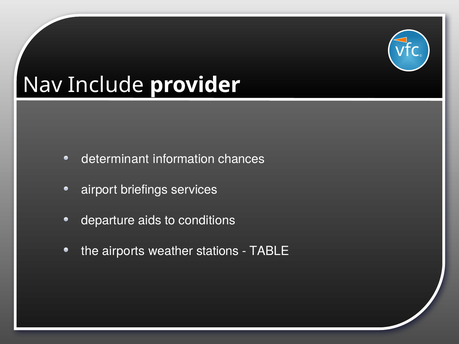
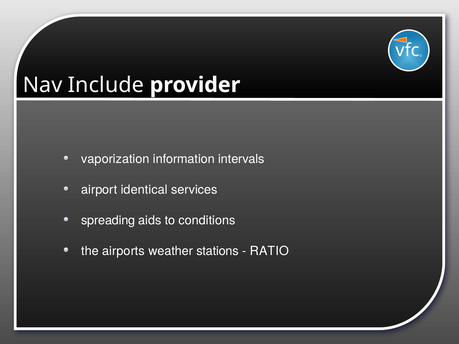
determinant: determinant -> vaporization (115, 159)
chances: chances -> intervals (241, 159)
briefings: briefings -> identical (144, 190)
departure: departure -> spreading (108, 220)
TABLE: TABLE -> RATIO (269, 251)
